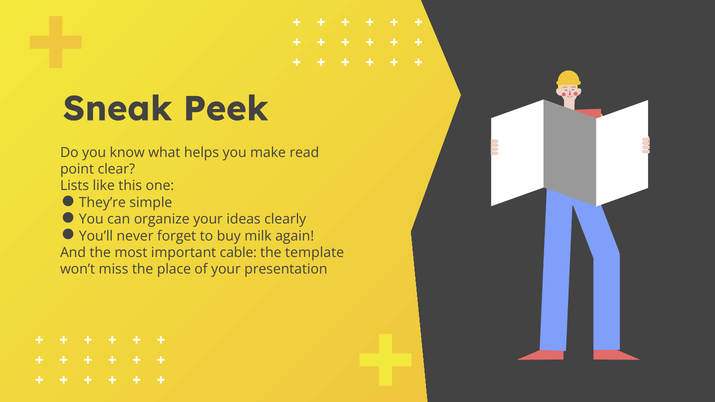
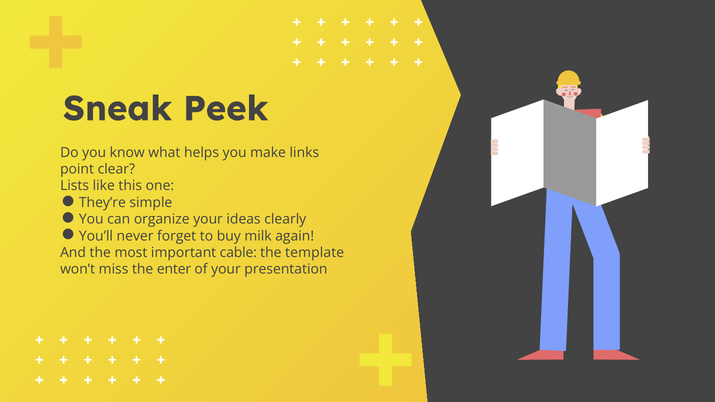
read: read -> links (304, 153)
place: place -> enter (174, 269)
